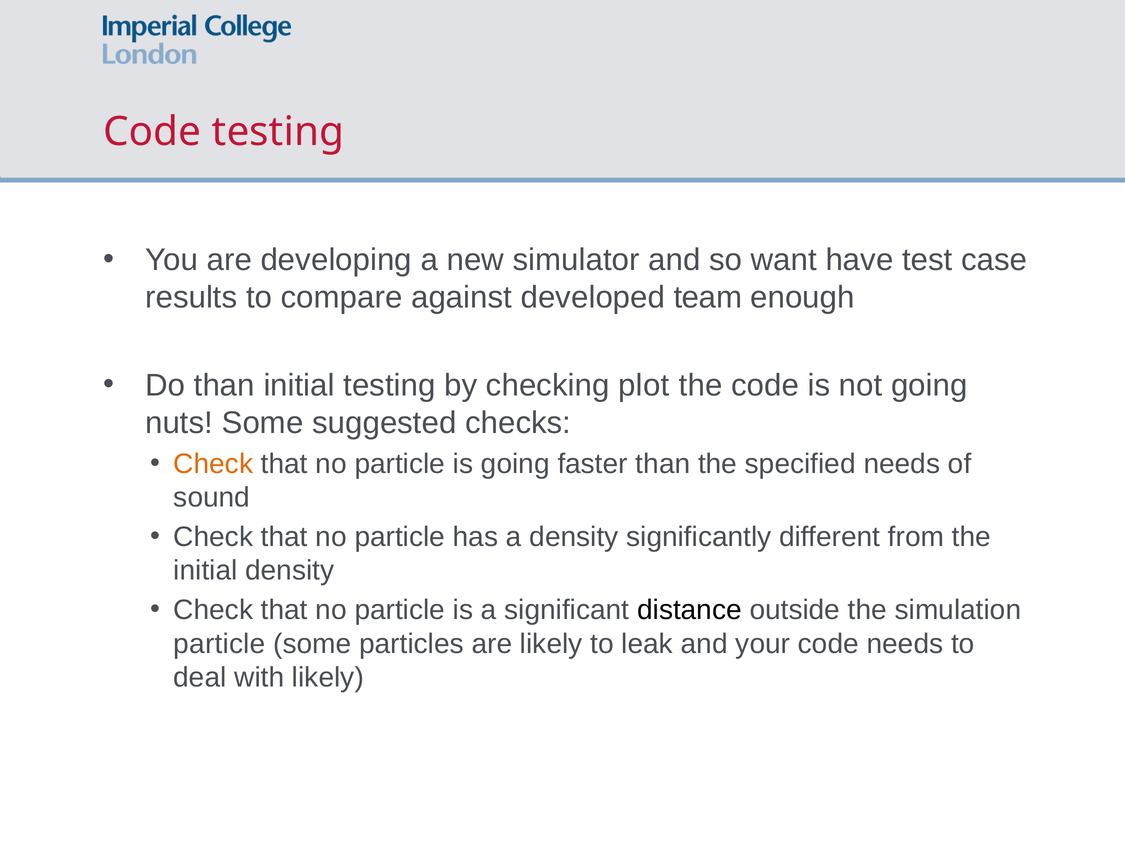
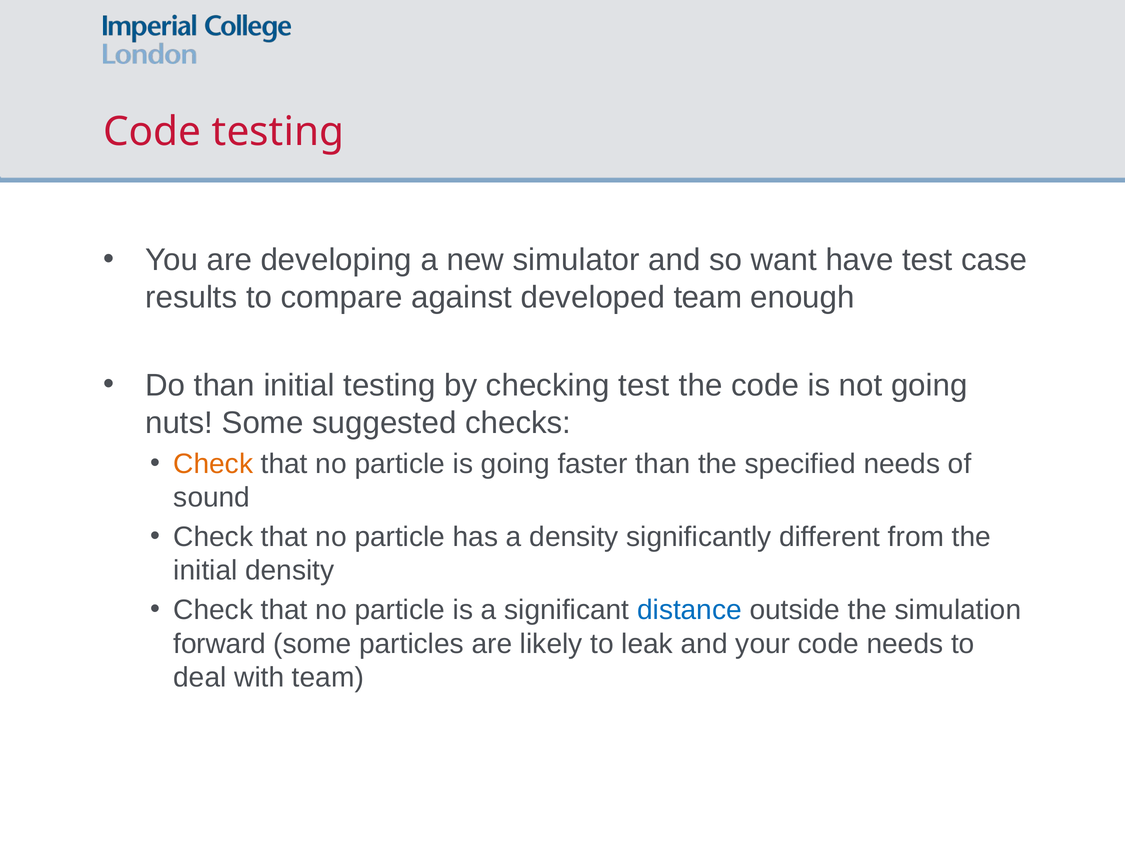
checking plot: plot -> test (644, 385)
distance colour: black -> blue (689, 610)
particle: particle -> forward (220, 644)
with likely: likely -> team (328, 677)
